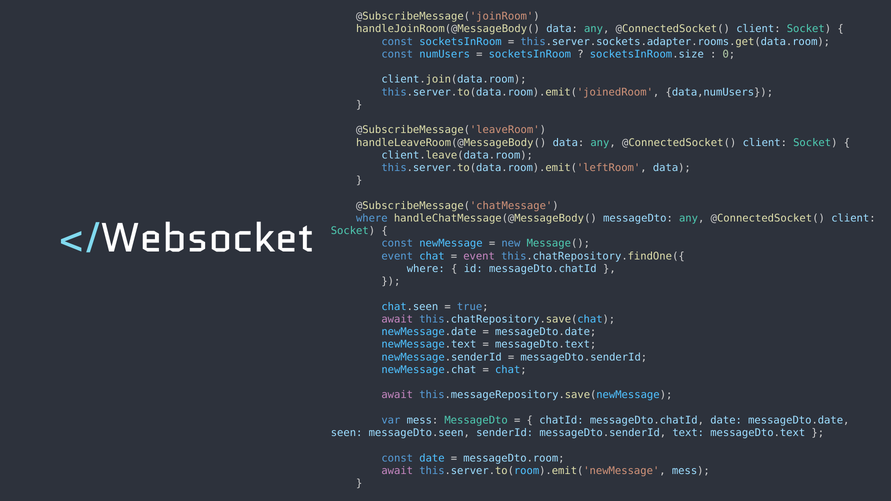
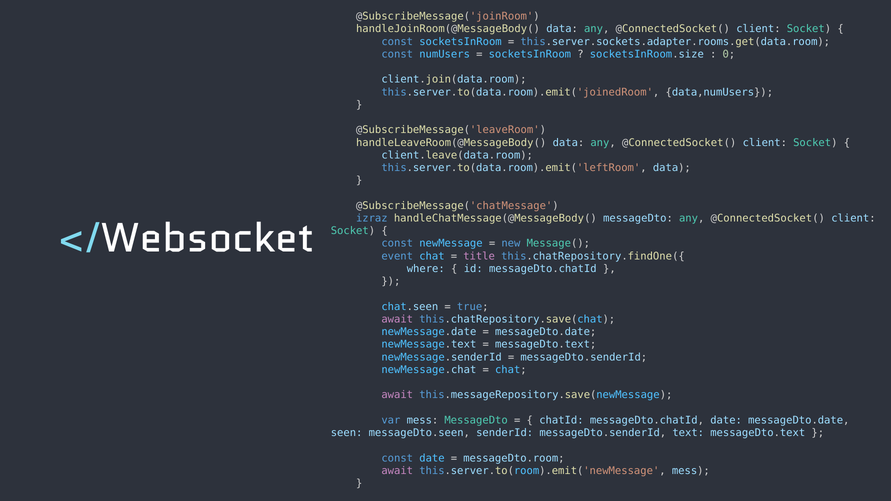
where: where -> izraz (372, 218)
event: event -> title (479, 256)
